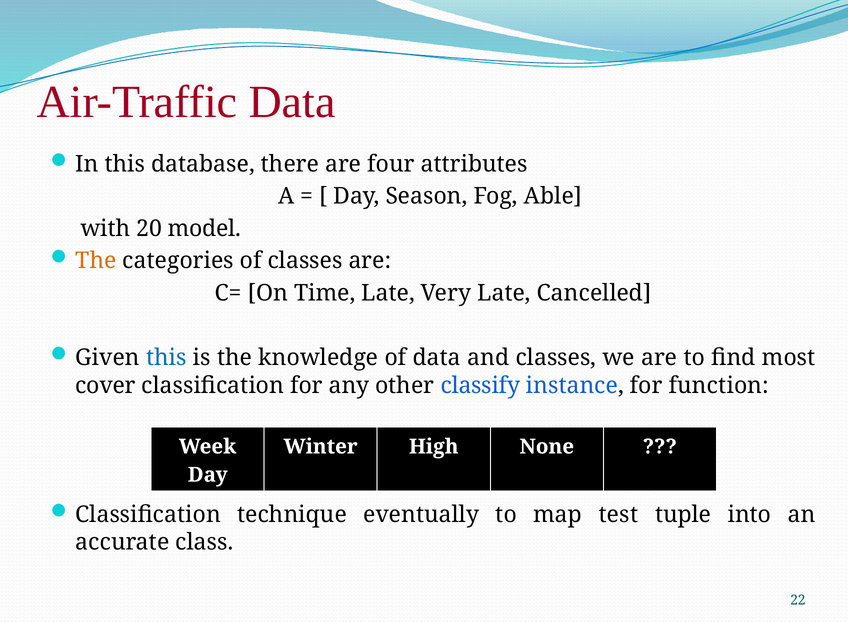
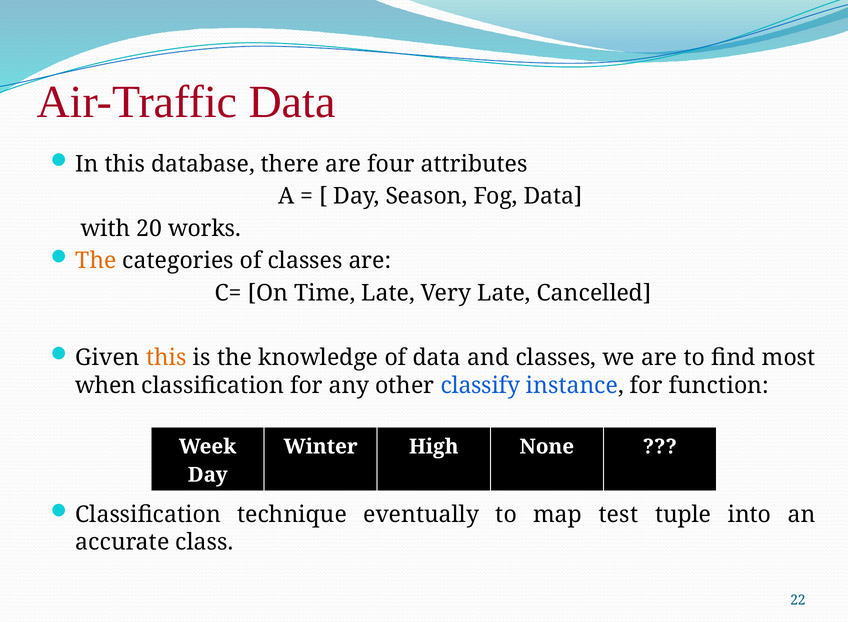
Fog Able: Able -> Data (553, 196)
model: model -> works (204, 228)
this colour: blue -> orange (166, 357)
cover: cover -> when (105, 385)
